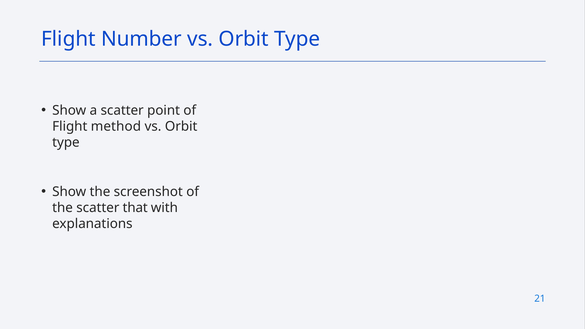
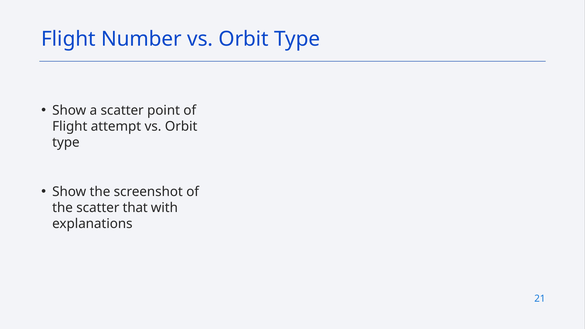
method: method -> attempt (116, 126)
